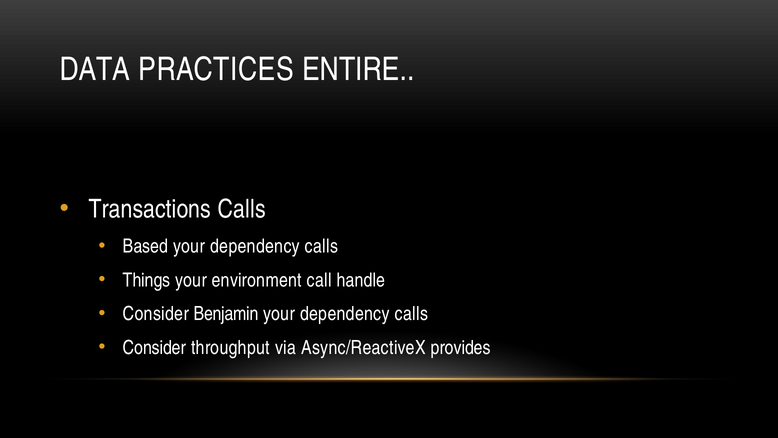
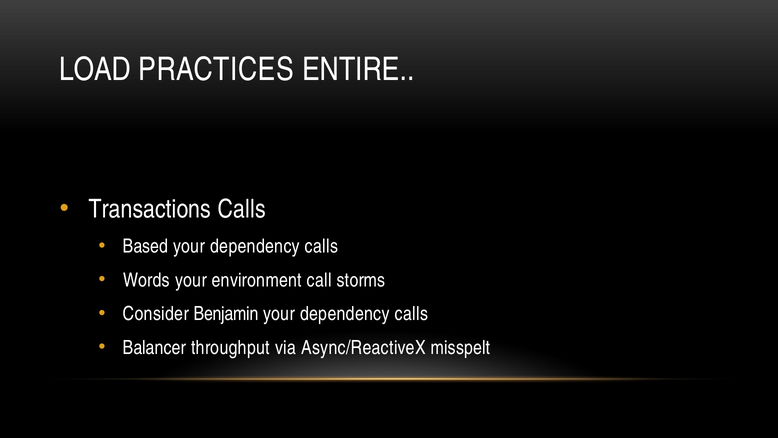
DATA: DATA -> LOAD (95, 69)
Things: Things -> Words (146, 280)
handle: handle -> storms (361, 280)
Consider: Consider -> Balancer (154, 347)
provides: provides -> misspelt (461, 347)
